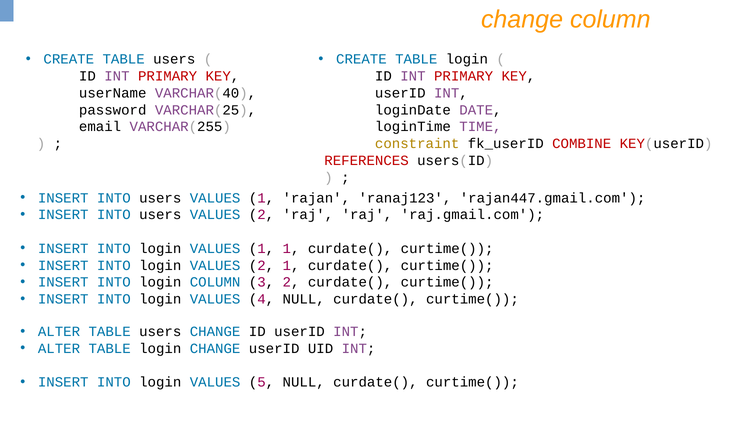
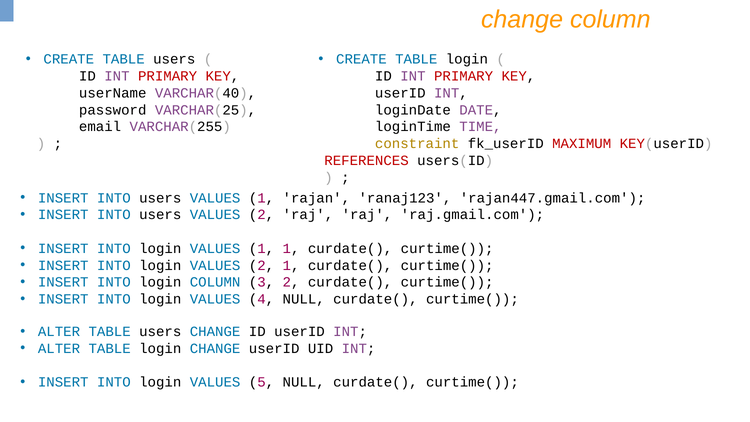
COMBINE: COMBINE -> MAXIMUM (582, 144)
